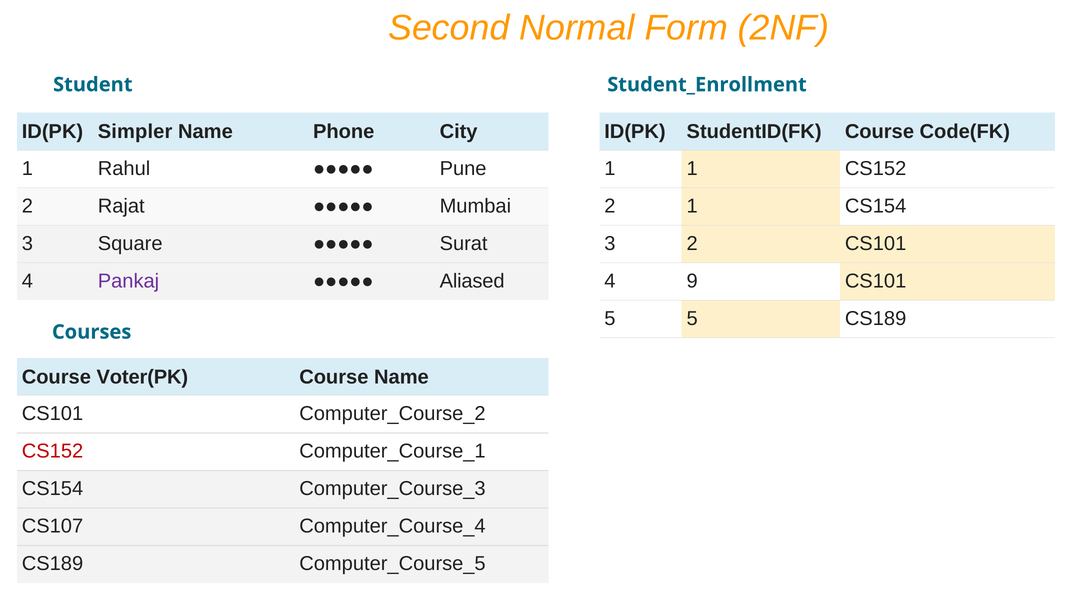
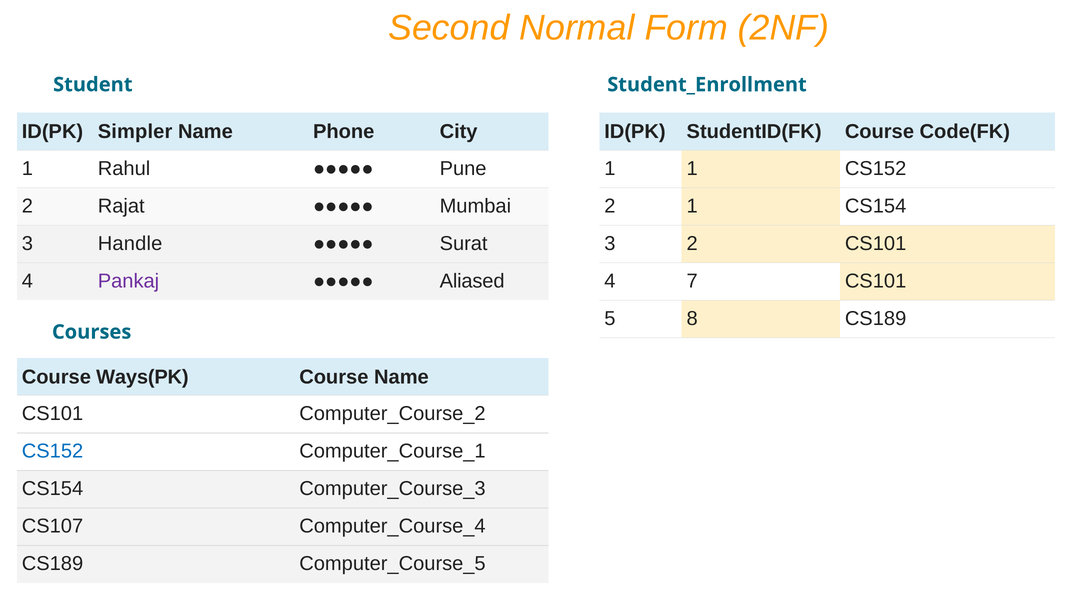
Square: Square -> Handle (130, 243)
9: 9 -> 7 (692, 281)
5 5: 5 -> 8 (692, 318)
Voter(PK: Voter(PK -> Ways(PK (142, 377)
CS152 colour: red -> blue (53, 451)
